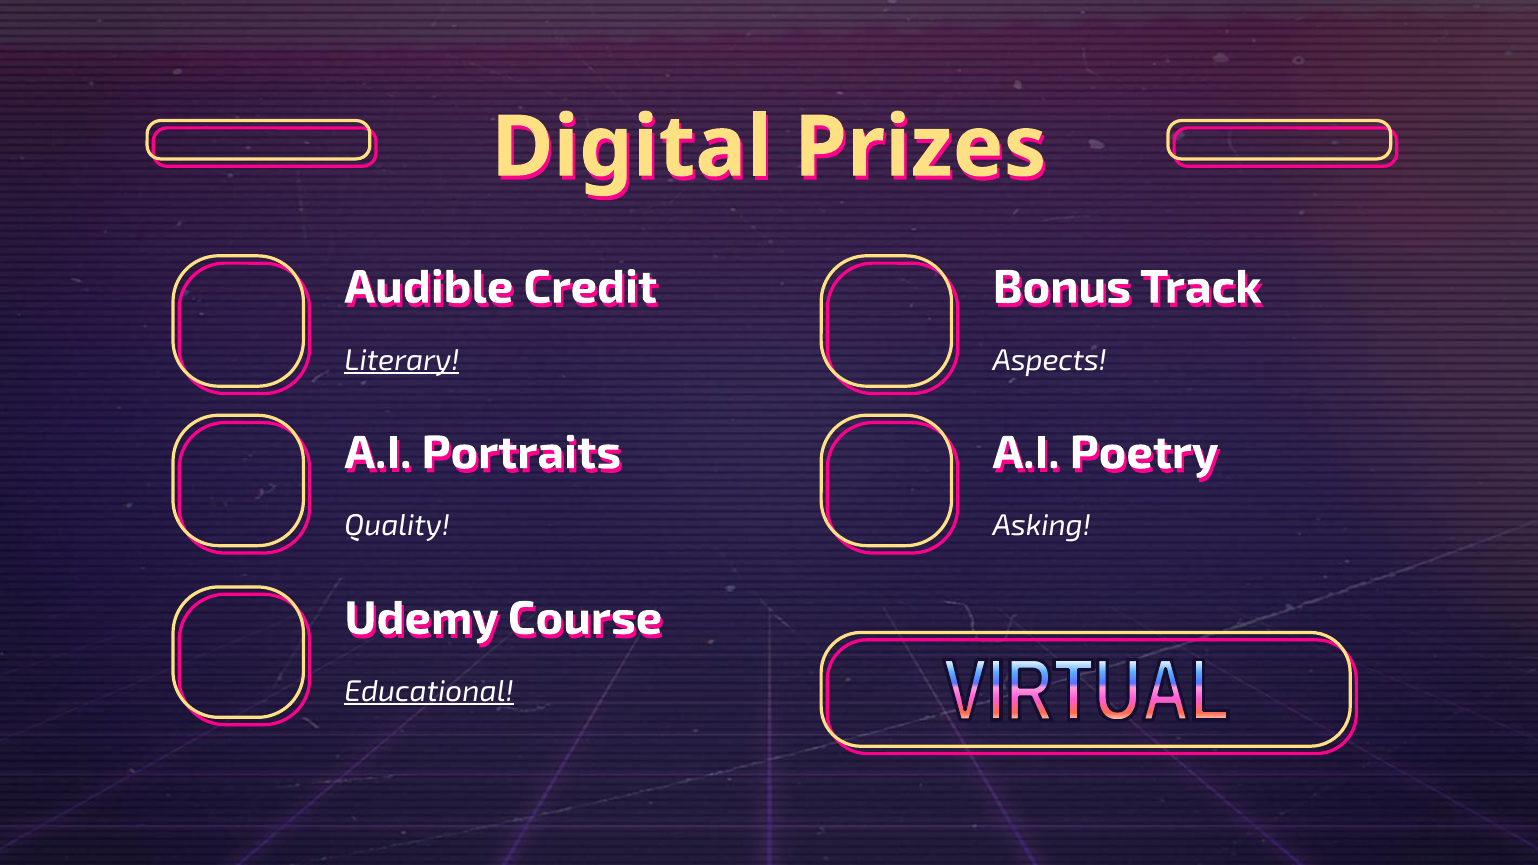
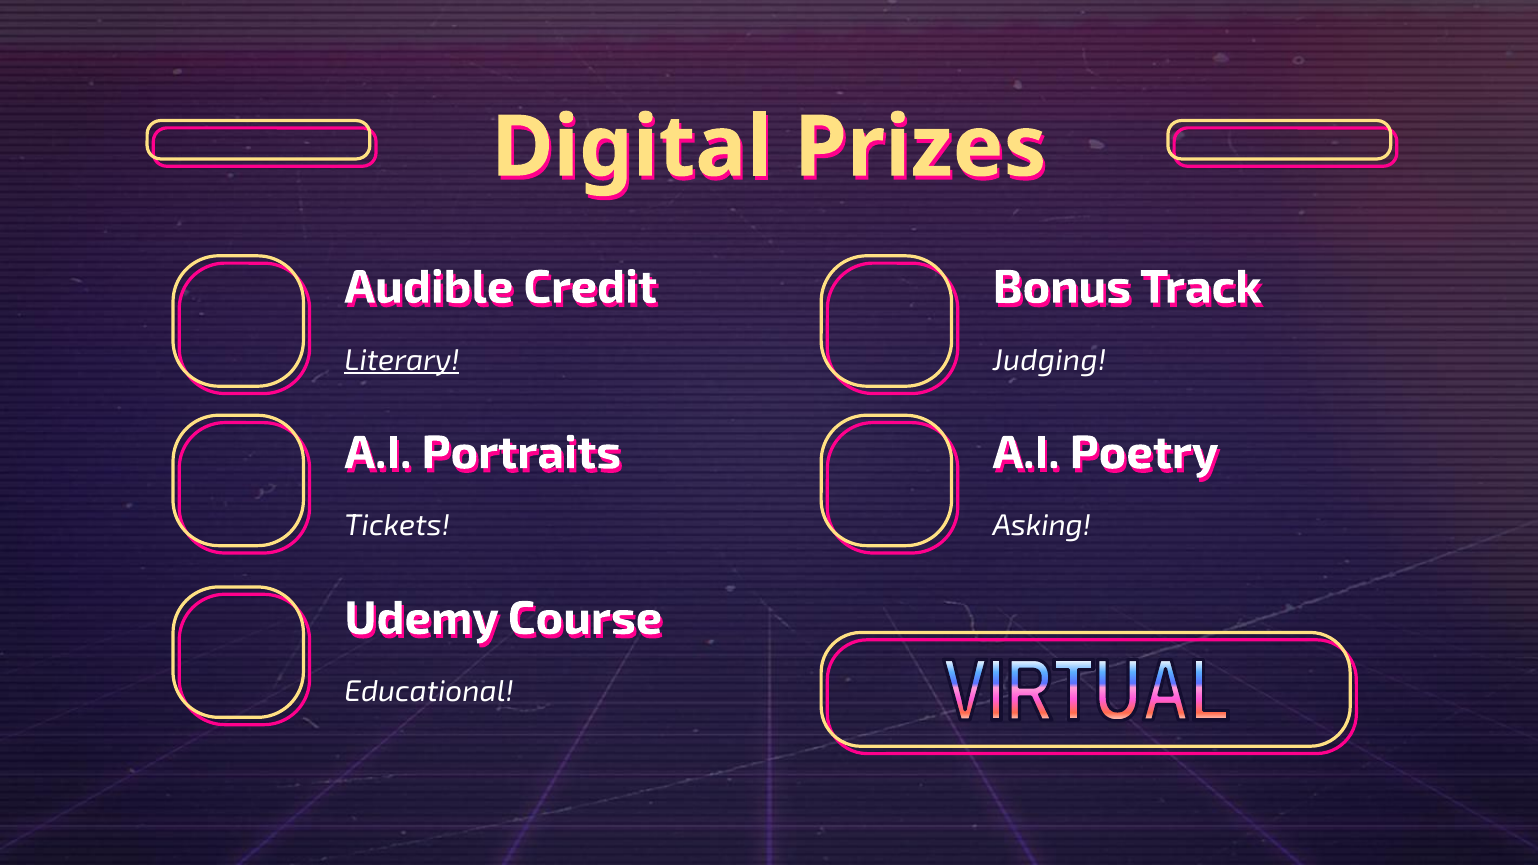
Aspects: Aspects -> Judging (1049, 360)
Quality: Quality -> Tickets (397, 526)
Educational underline: present -> none (429, 692)
